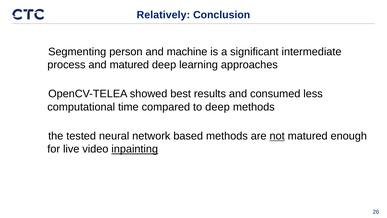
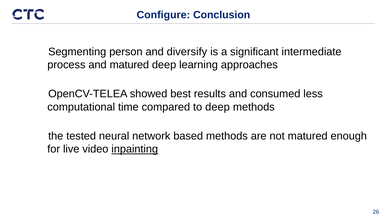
Relatively: Relatively -> Configure (163, 15)
machine: machine -> diversify (187, 52)
not underline: present -> none (277, 136)
